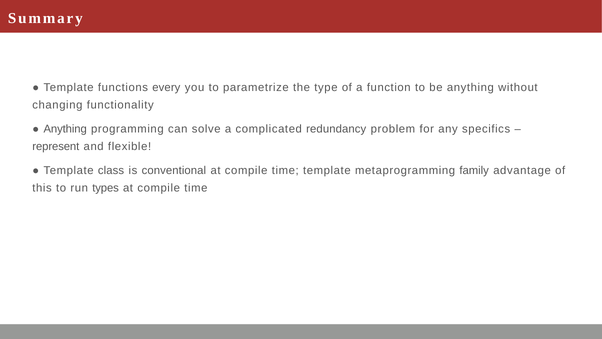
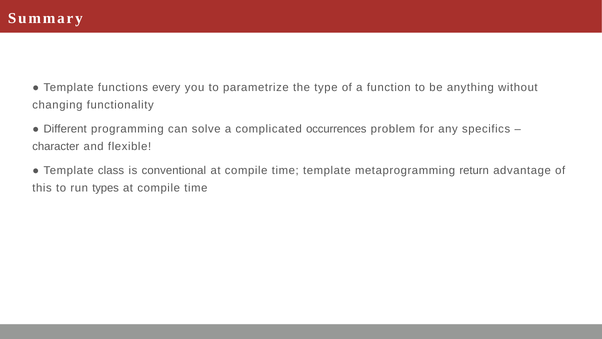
Anything: Anything -> Different (65, 129)
redundancy: redundancy -> occurrences (336, 129)
represent: represent -> character (56, 147)
family: family -> return (474, 170)
